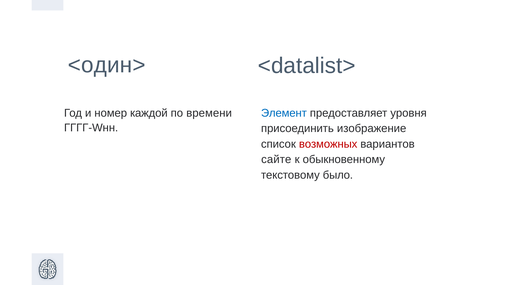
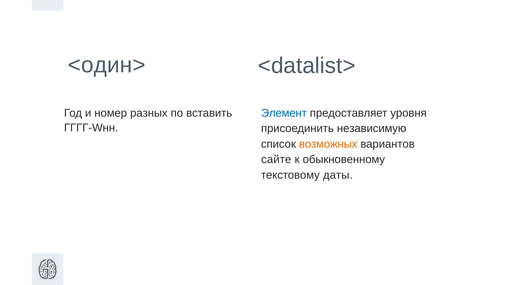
каждой: каждой -> разных (149, 113)
времени: времени -> вставить (209, 113)
изображение: изображение -> независимую (372, 129)
возможных colour: red -> orange (328, 144)
было: было -> даты (338, 175)
